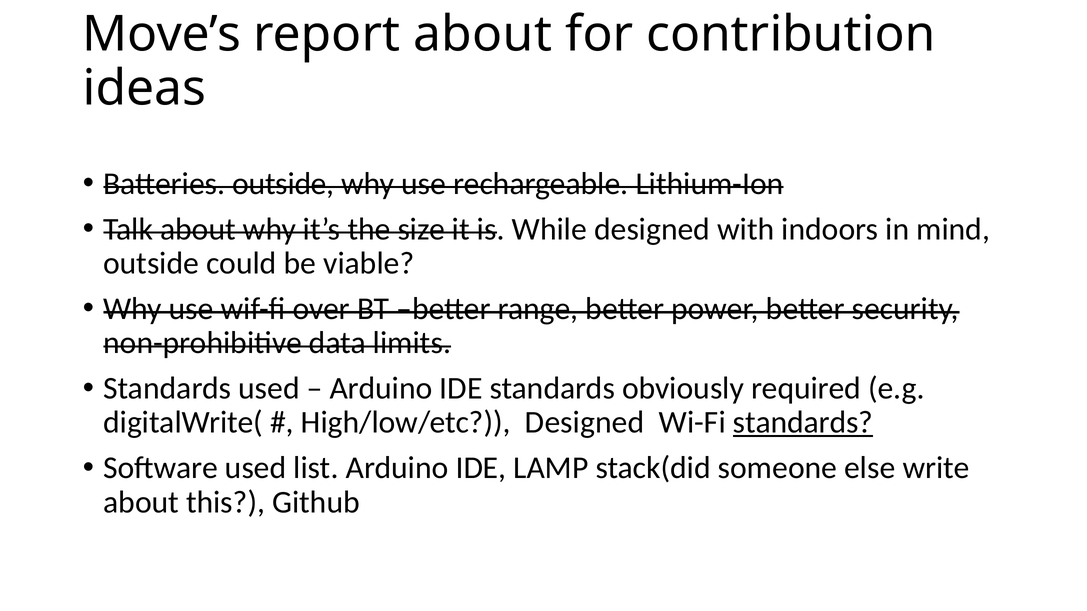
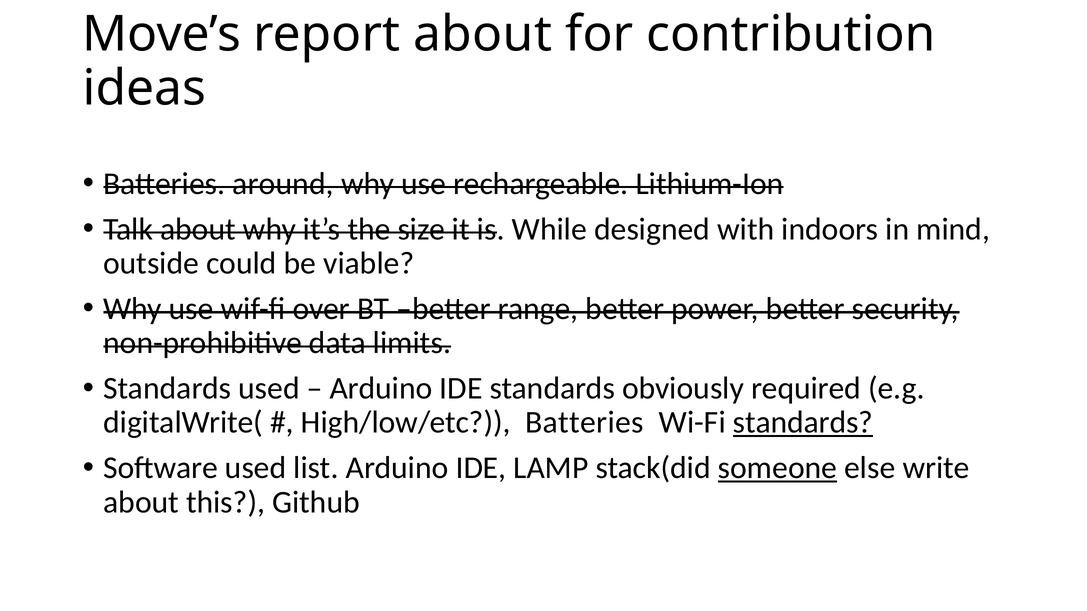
Batteries outside: outside -> around (283, 184)
High/low/etc Designed: Designed -> Batteries (585, 423)
someone underline: none -> present (777, 468)
